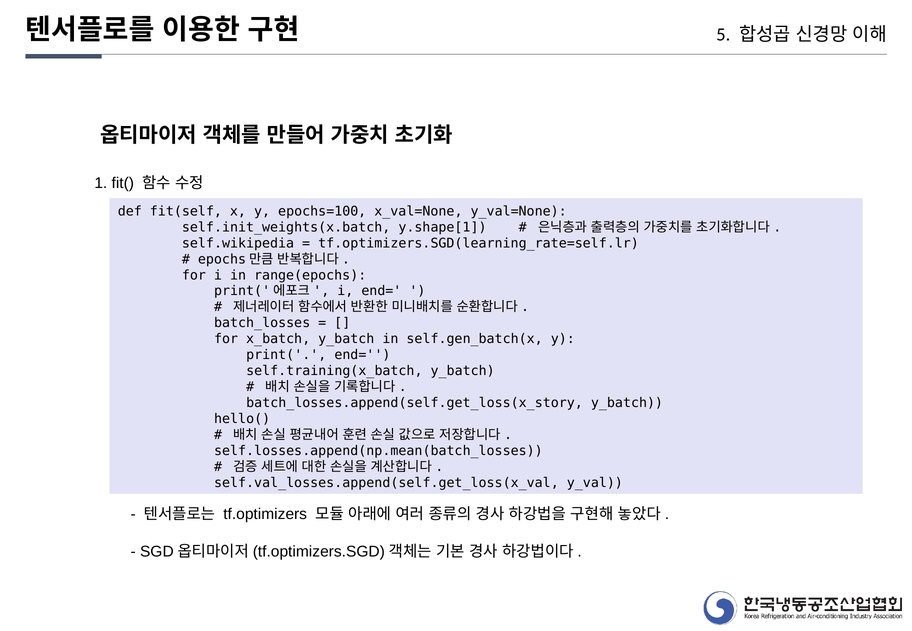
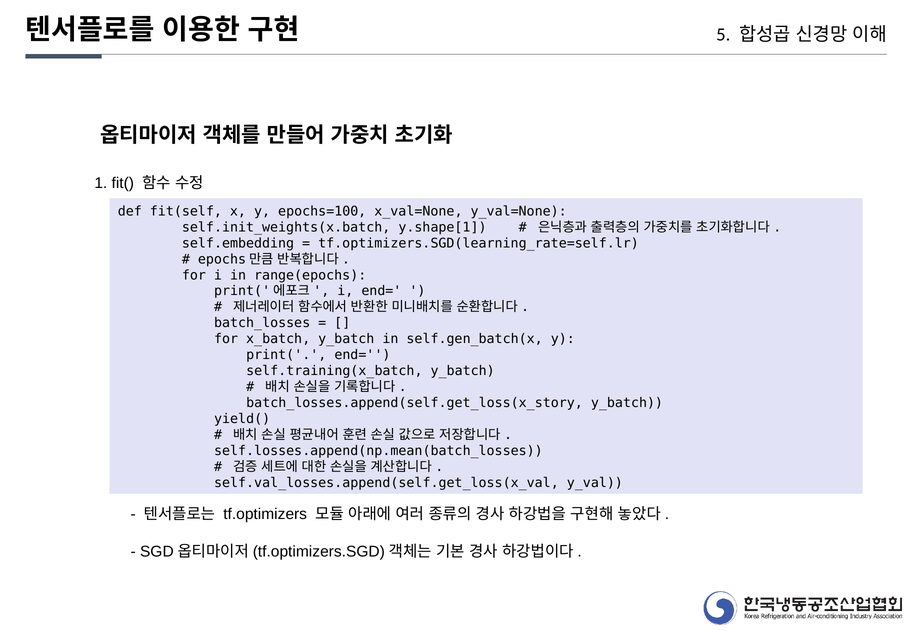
self.wikipedia: self.wikipedia -> self.embedding (238, 243)
hello(: hello( -> yield( (242, 419)
